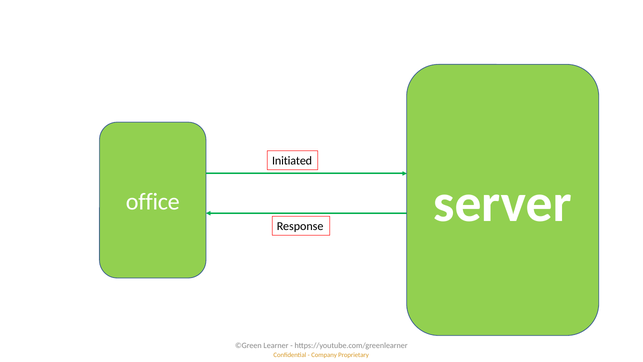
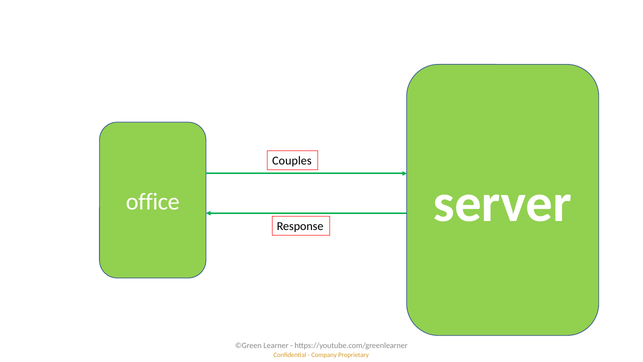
Initiated: Initiated -> Couples (292, 161)
